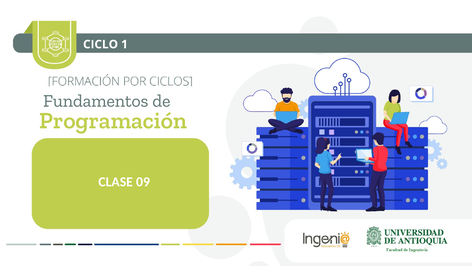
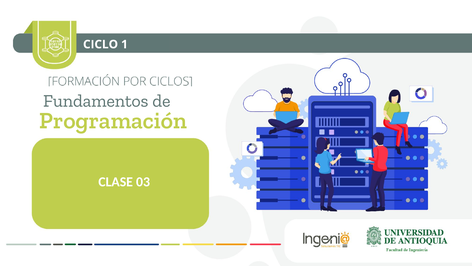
09: 09 -> 03 (143, 182)
